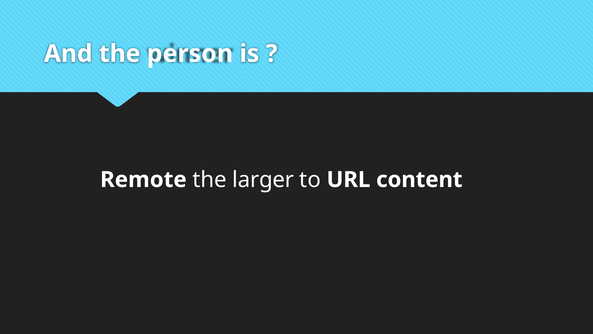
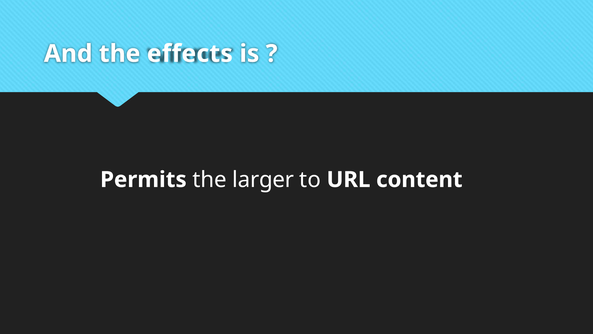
person: person -> effects (190, 54)
Remote: Remote -> Permits (143, 179)
